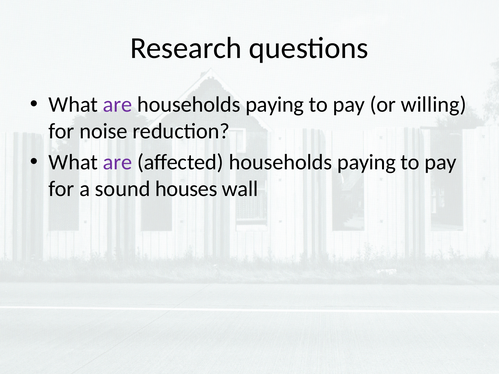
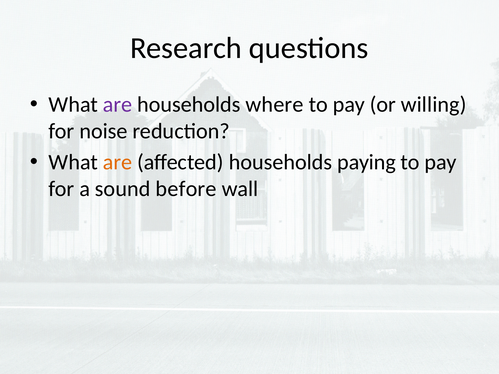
paying: paying -> where (275, 105)
are colour: purple -> orange (118, 162)
houses: houses -> before (186, 189)
